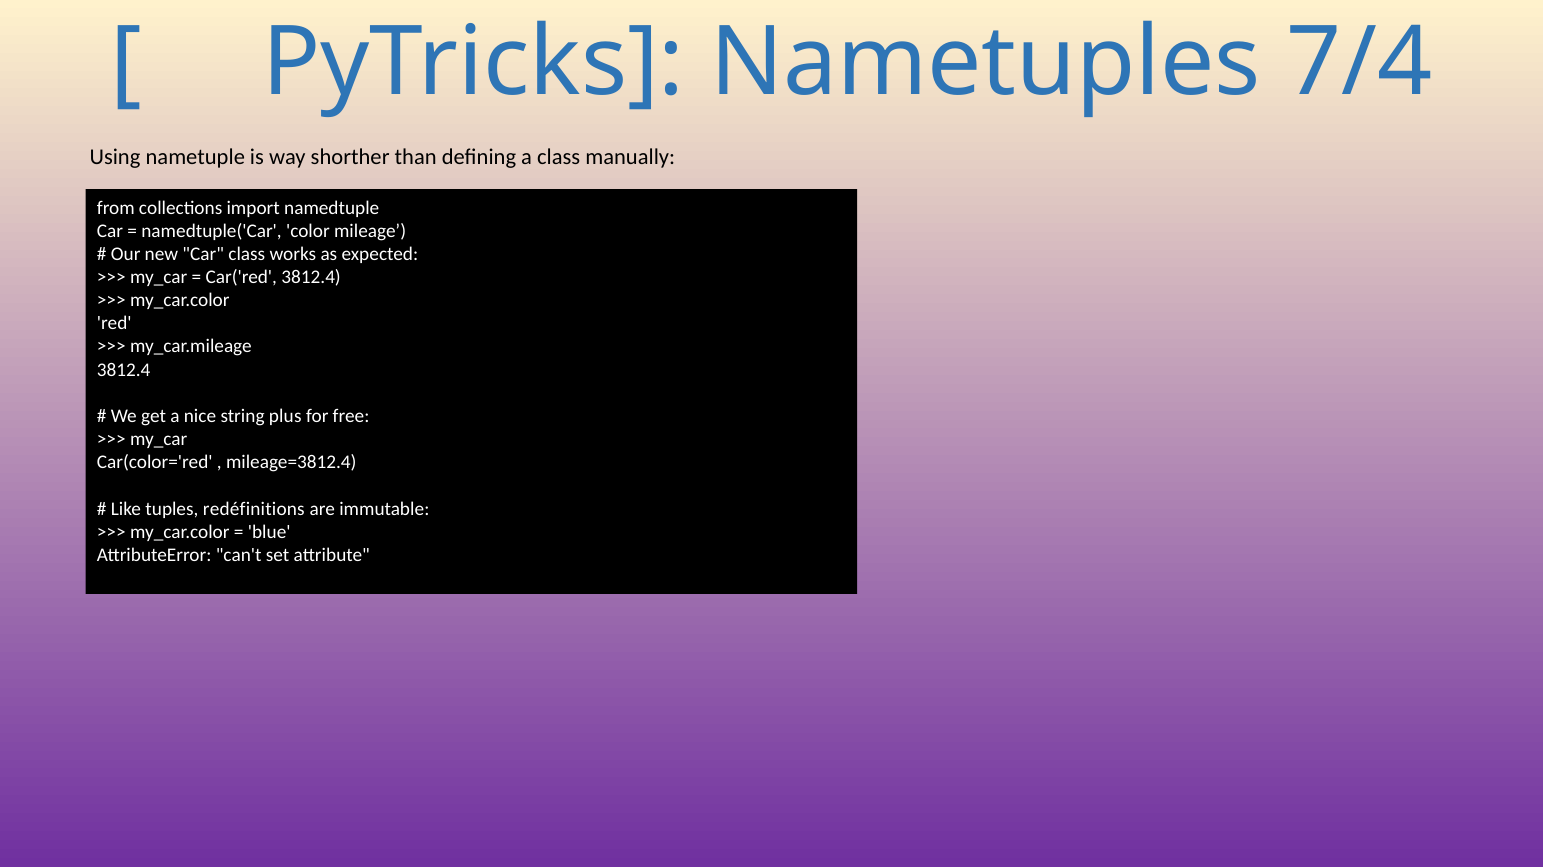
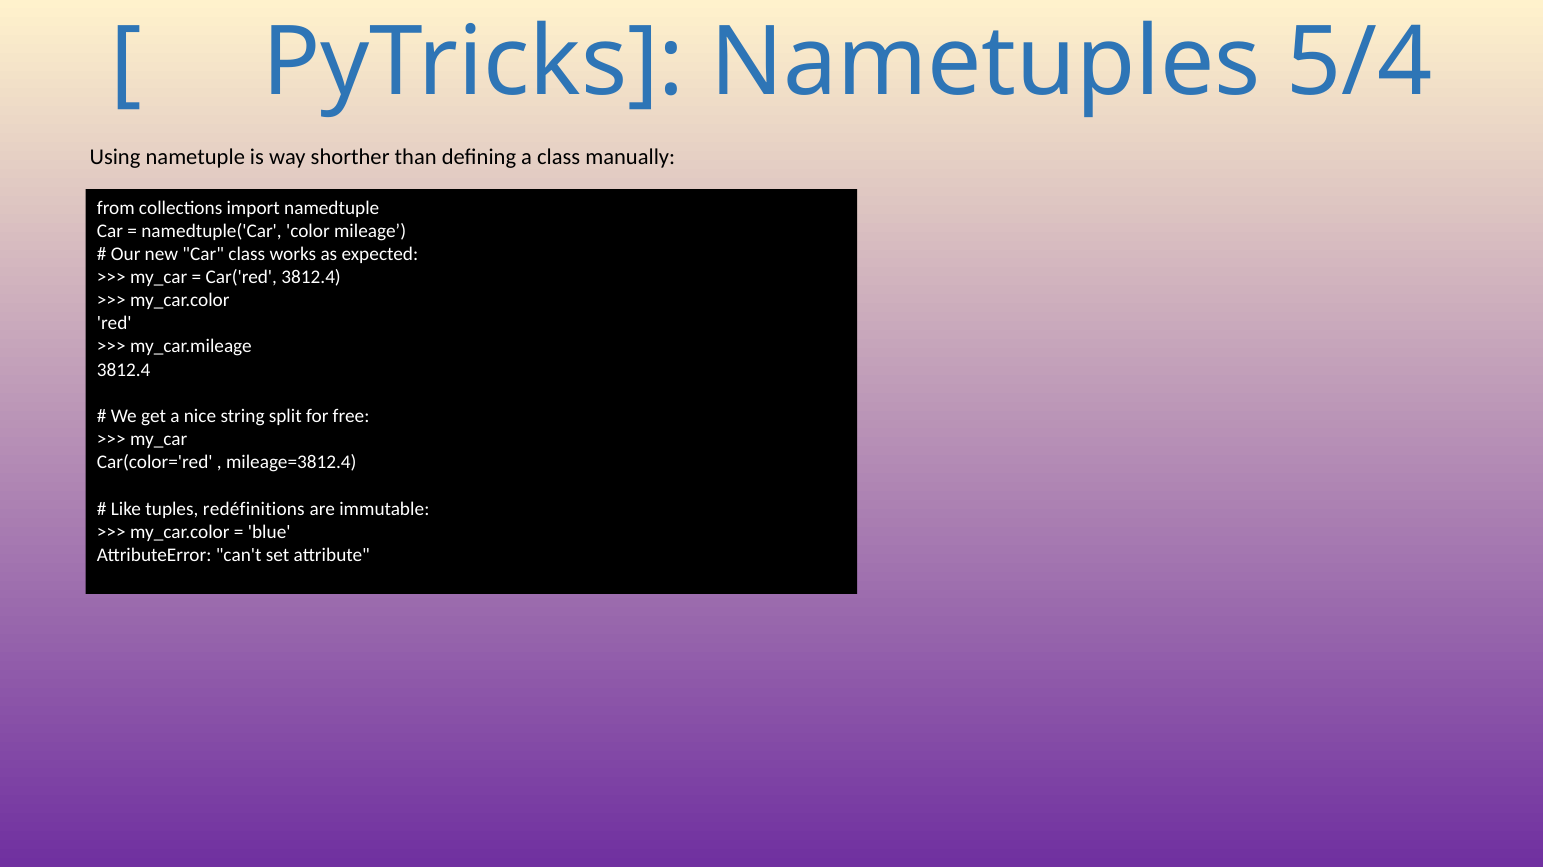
7/4: 7/4 -> 5/4 (1359, 63)
plus: plus -> split (285, 416)
